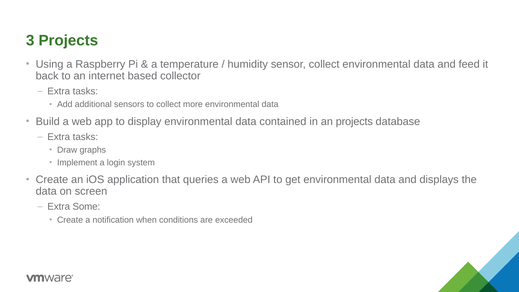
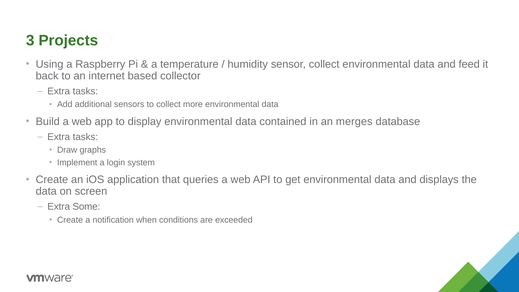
an projects: projects -> merges (354, 121)
